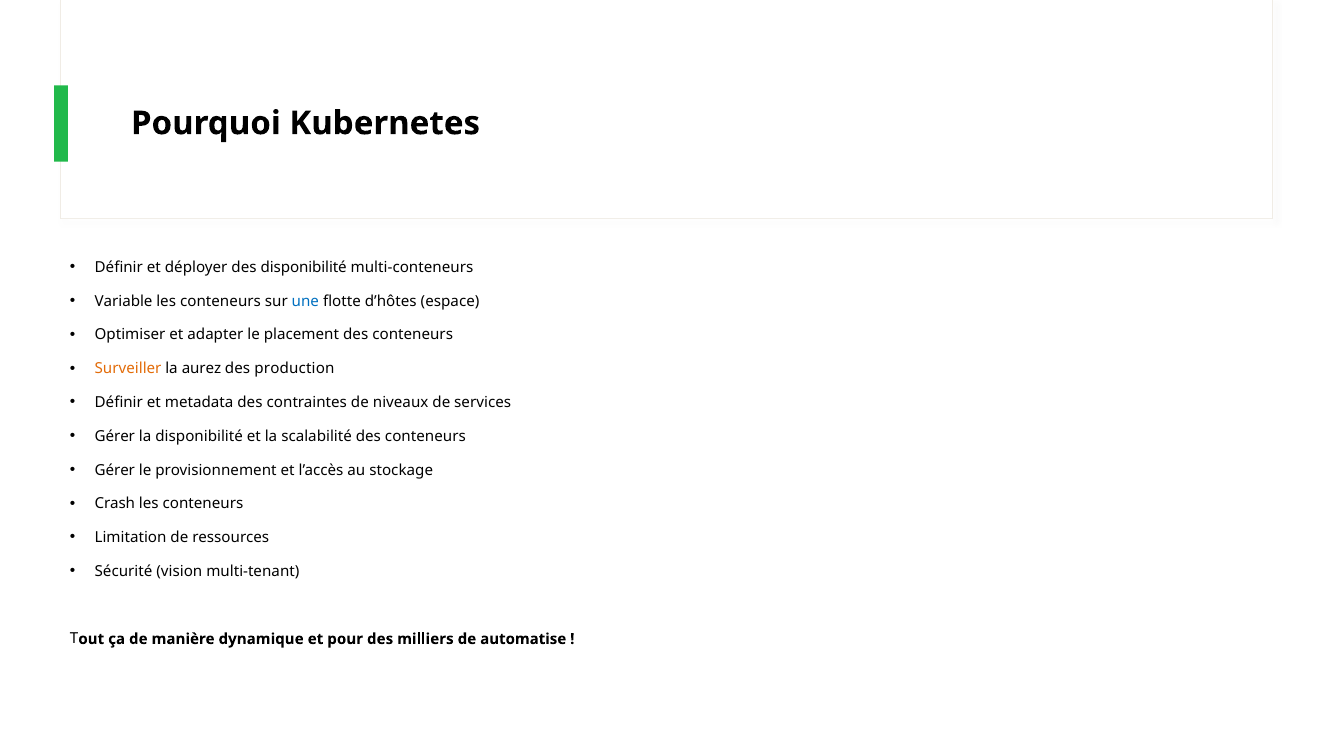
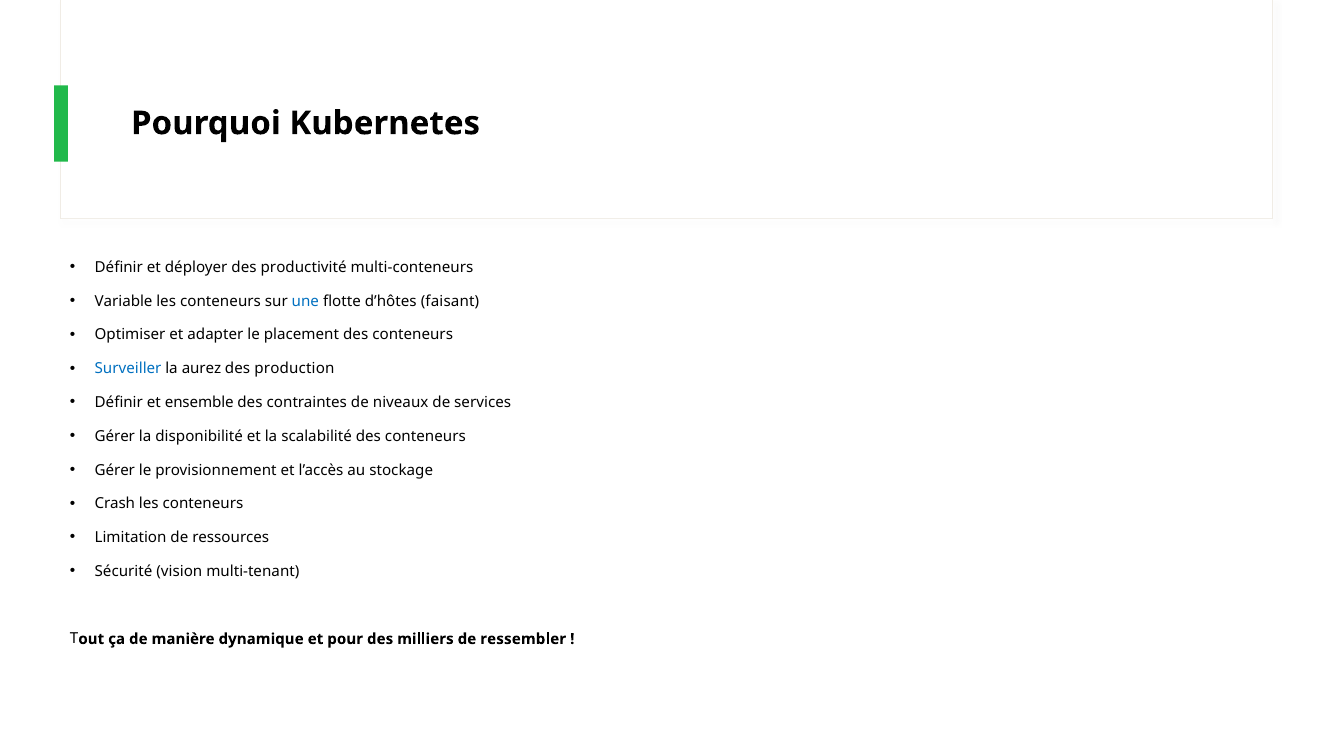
des disponibilité: disponibilité -> productivité (304, 267)
espace: espace -> faisant (450, 301)
Surveiller colour: orange -> blue (128, 369)
metadata: metadata -> ensemble (199, 403)
automatise: automatise -> ressembler (523, 639)
